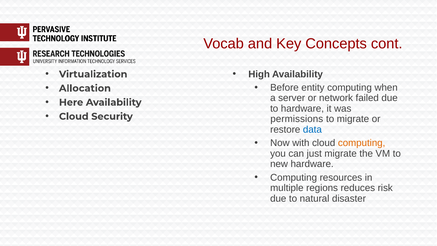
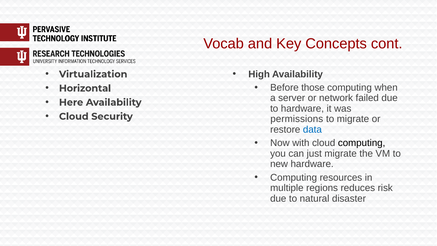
entity: entity -> those (313, 88)
Allocation: Allocation -> Horizontal (85, 88)
computing colour: orange -> black (362, 143)
